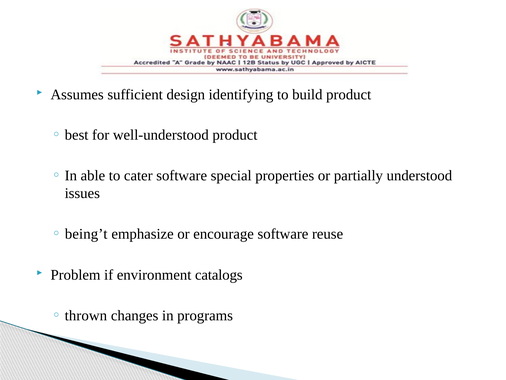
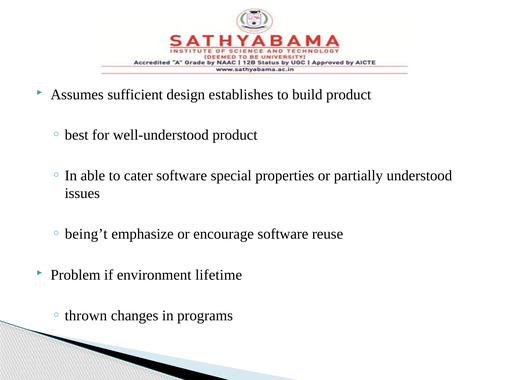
identifying: identifying -> establishes (241, 94)
catalogs: catalogs -> lifetime (219, 275)
